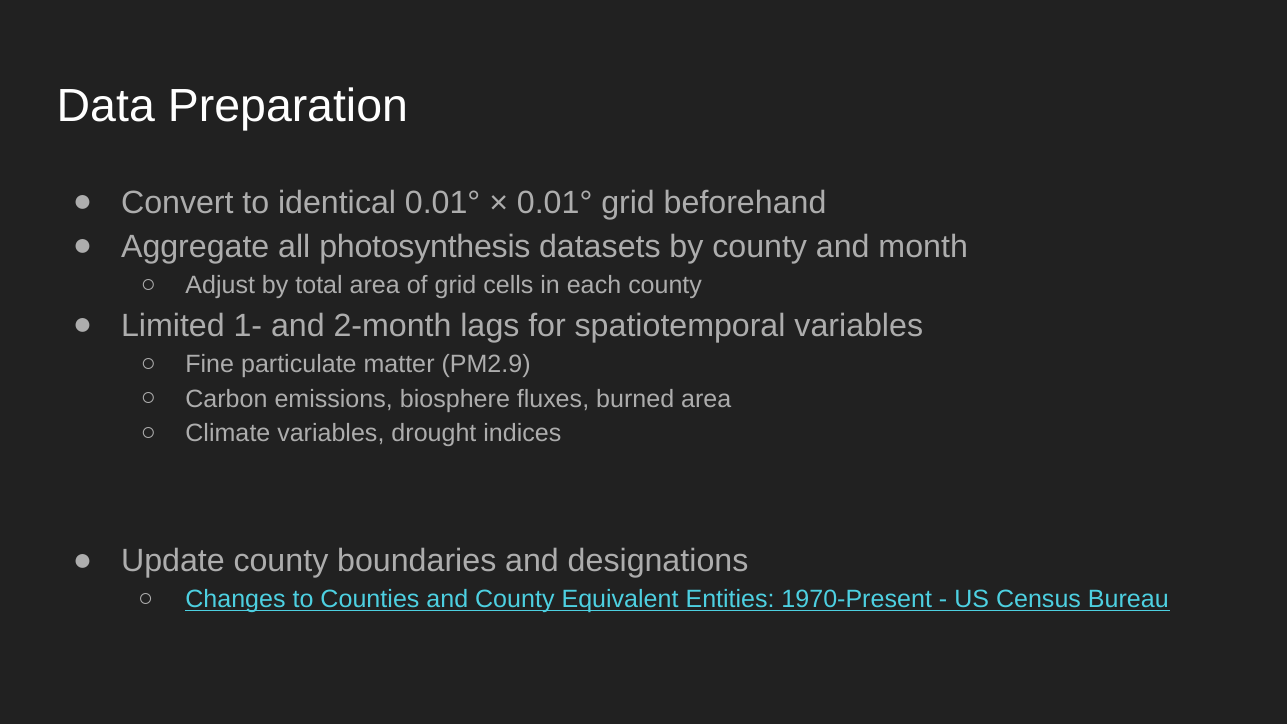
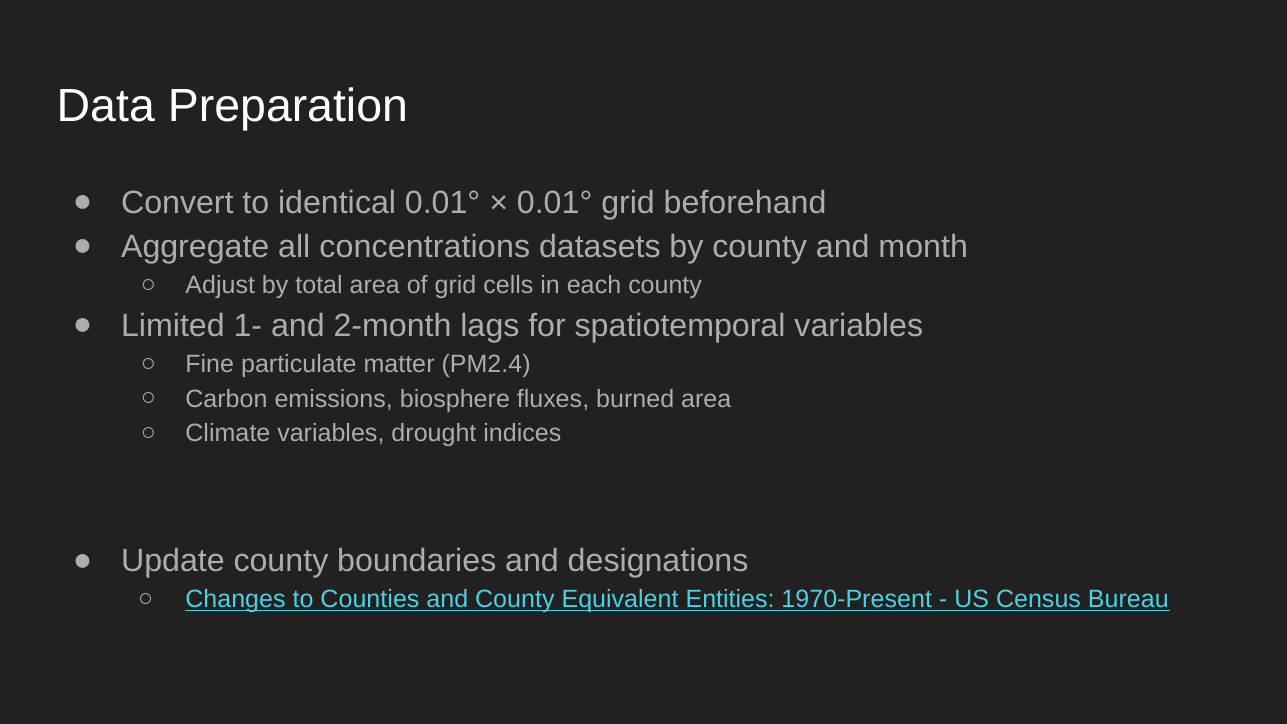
photosynthesis: photosynthesis -> concentrations (425, 247)
PM2.9: PM2.9 -> PM2.4 (486, 364)
